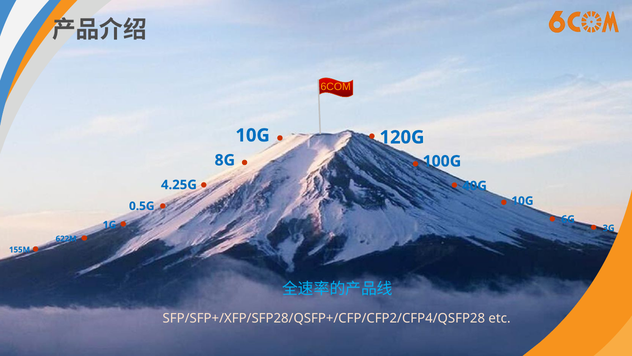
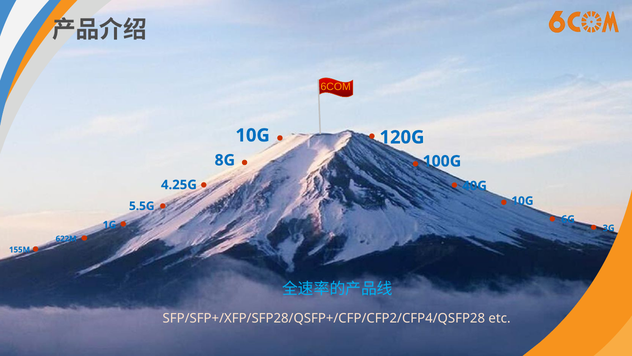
0.5G: 0.5G -> 5.5G (142, 206)
